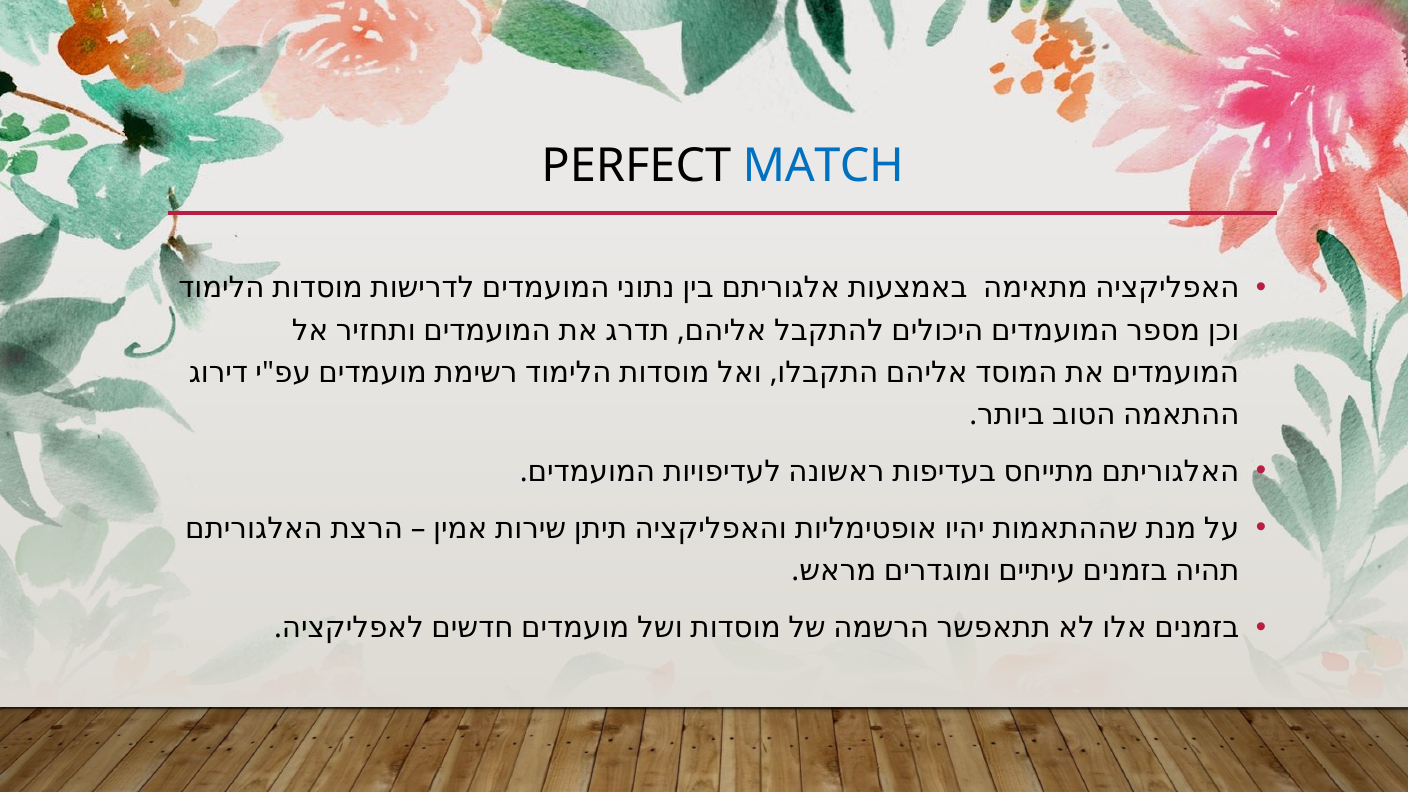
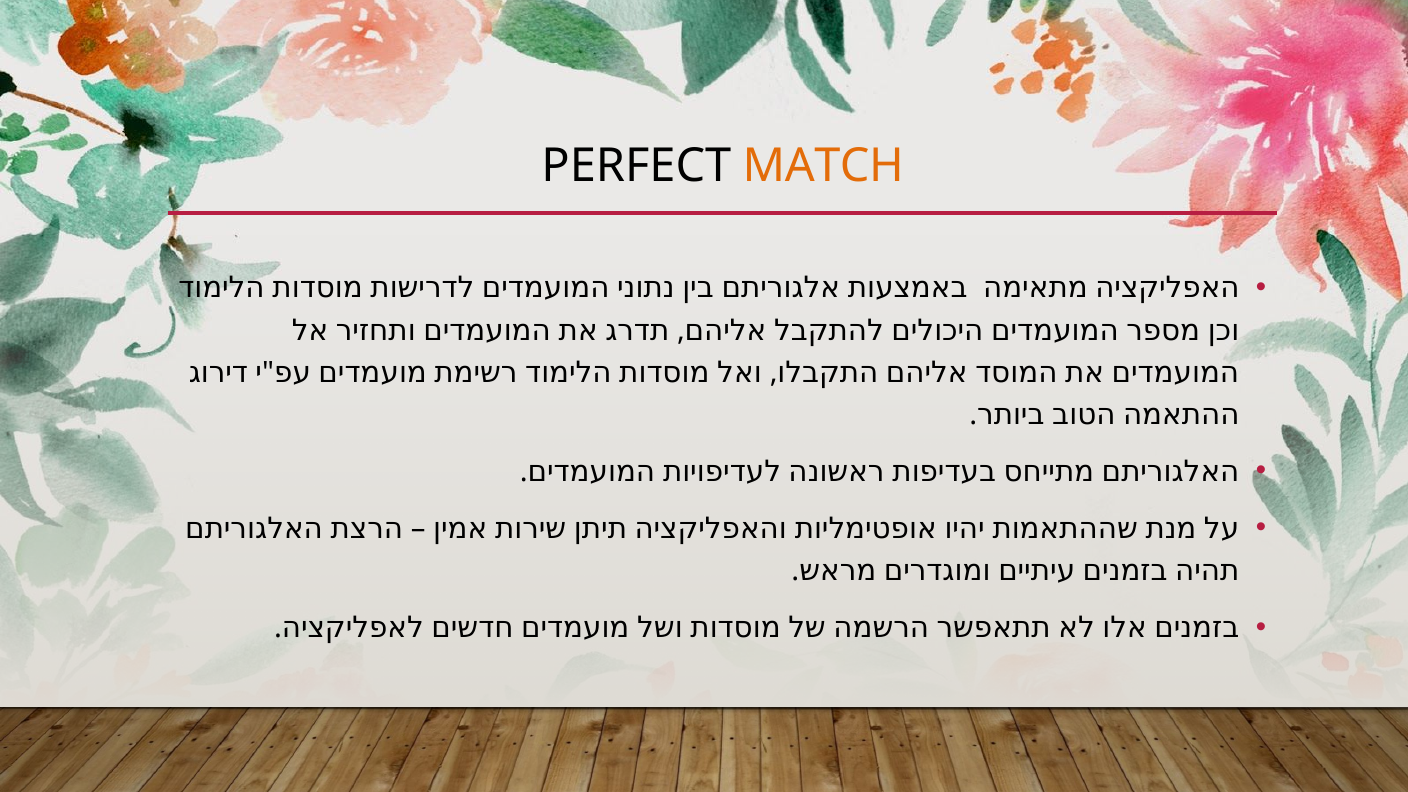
MATCH colour: blue -> orange (823, 166)
